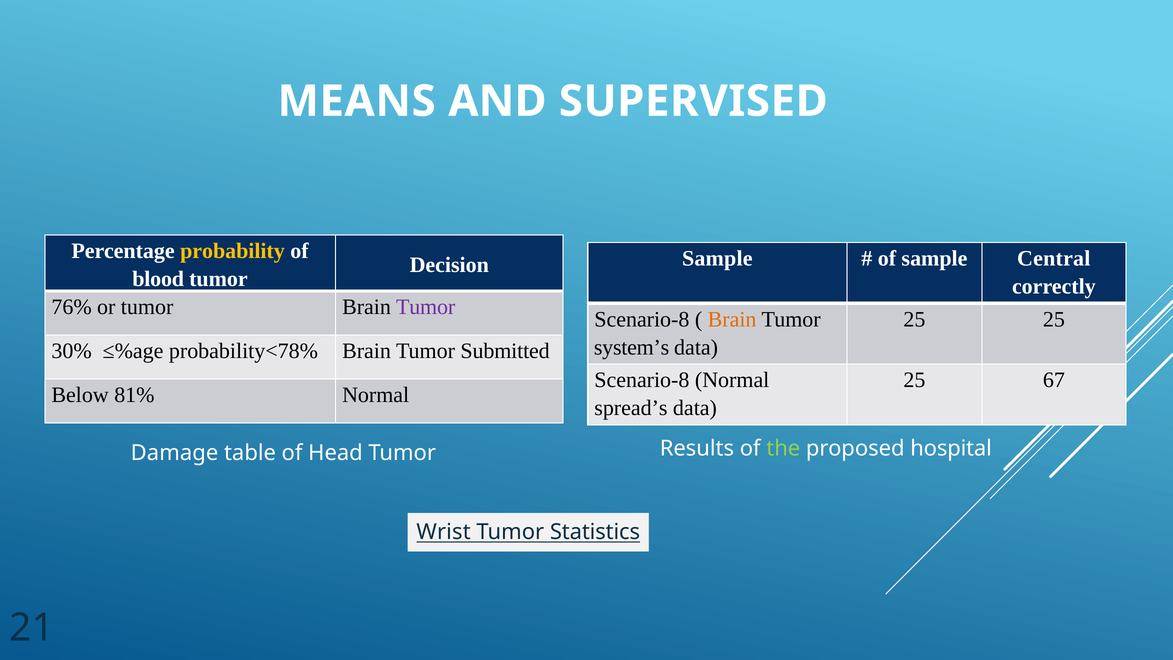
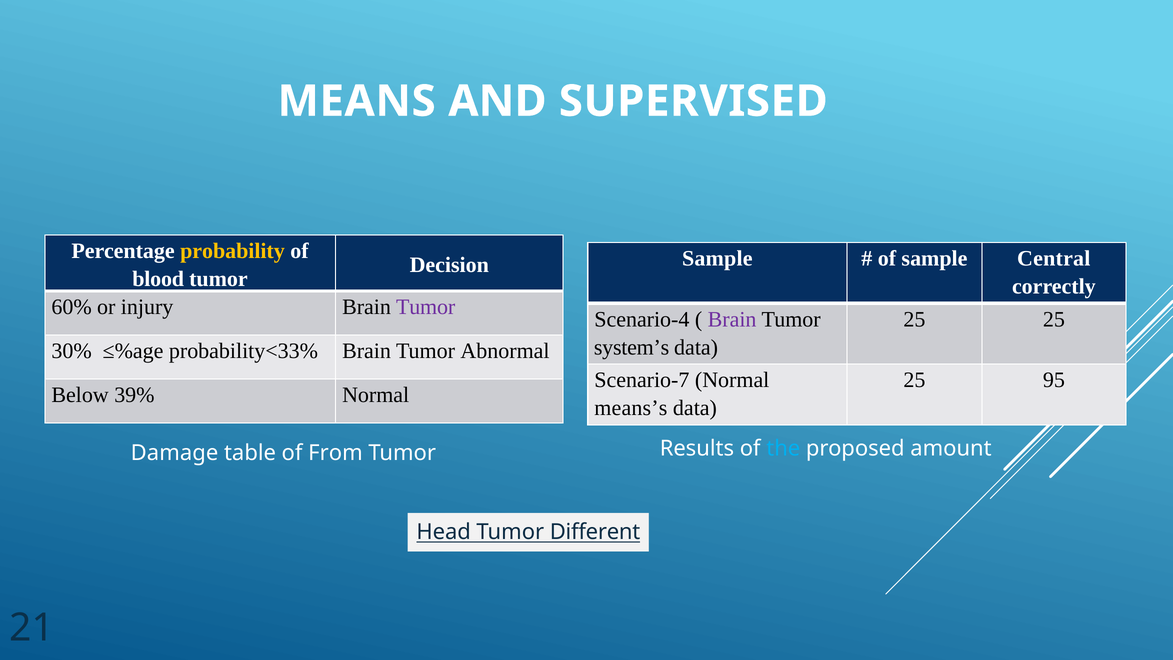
76%: 76% -> 60% (72, 307)
or tumor: tumor -> injury (147, 307)
Scenario-8: Scenario-8 -> Scenario-4 (642, 319)
Brain colour: orange -> purple (732, 319)
probability<78%: probability<78% -> probability<33% (243, 351)
Submitted: Submitted -> Abnormal (505, 351)
Scenario-8: Scenario-8 -> Scenario-7 (642, 380)
67: 67 -> 95 (1054, 380)
81%: 81% -> 39% (134, 395)
spread’s: spread’s -> means’s (631, 408)
the colour: light green -> light blue (783, 449)
hospital: hospital -> amount (951, 449)
Head: Head -> From (335, 453)
Wrist: Wrist -> Head (444, 532)
Statistics: Statistics -> Different (595, 532)
